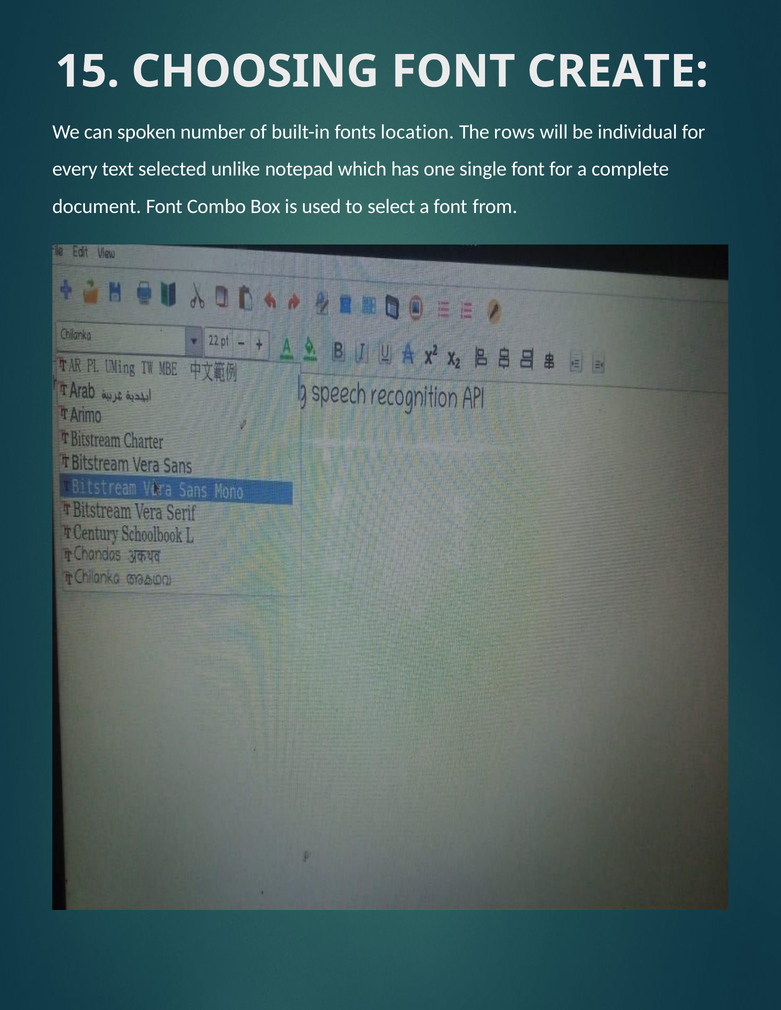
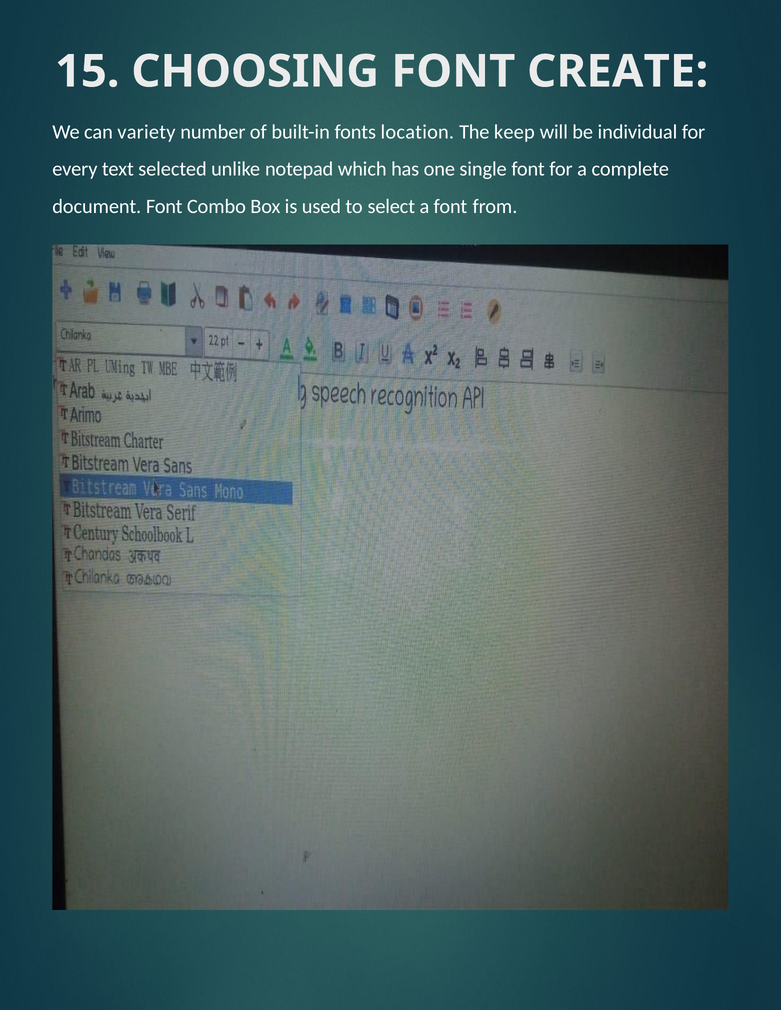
spoken: spoken -> variety (146, 132)
rows: rows -> keep (514, 132)
